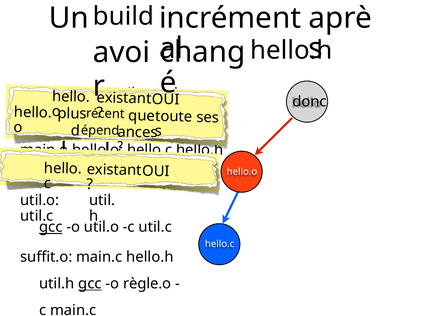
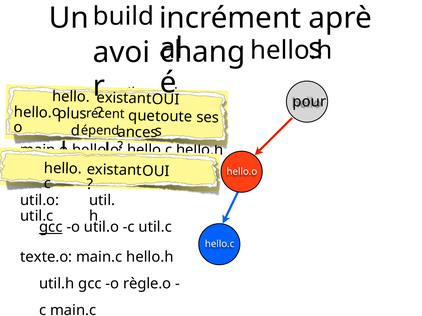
donc: donc -> pour (309, 102)
suffit.o: suffit.o -> texte.o (46, 257)
gcc underline: present -> none (90, 284)
